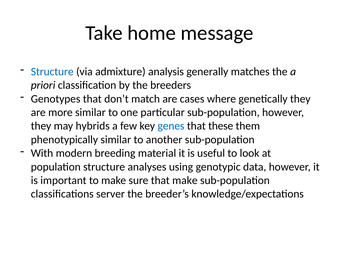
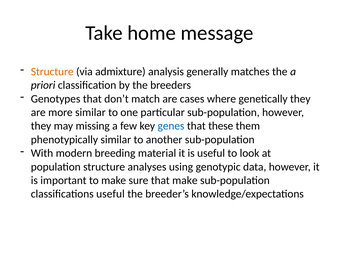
Structure colour: blue -> orange (52, 71)
hybrids: hybrids -> missing (93, 126)
classifications server: server -> useful (110, 193)
